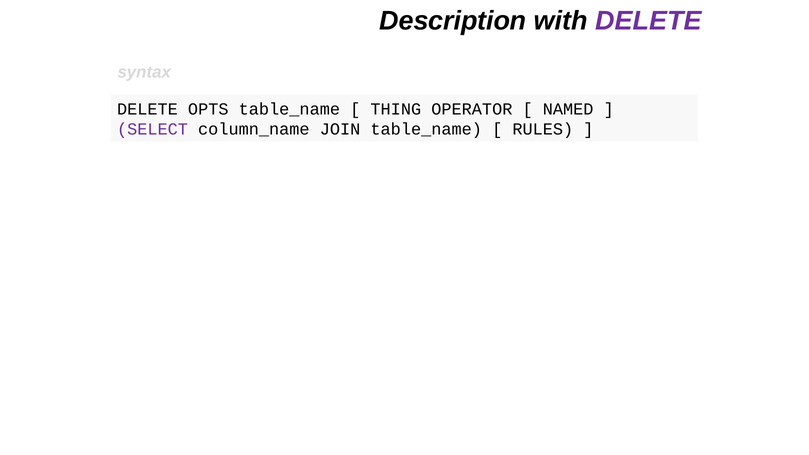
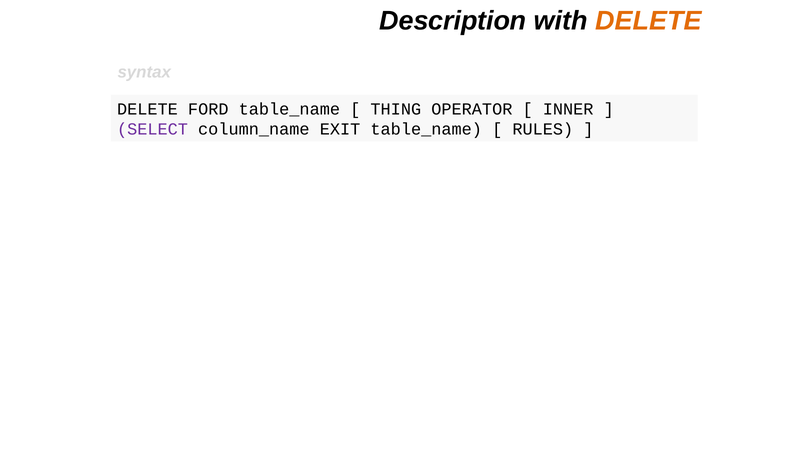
DELETE colour: purple -> orange (648, 21)
OPTS: OPTS -> FORD (208, 109)
NAMED: NAMED -> INNER (568, 109)
JOIN: JOIN -> EXIT (340, 129)
